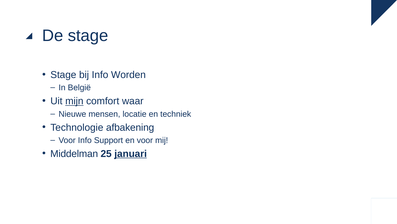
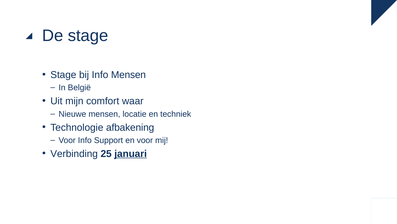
Info Worden: Worden -> Mensen (128, 75)
mijn underline: present -> none (74, 101)
Middelman: Middelman -> Verbinding (74, 153)
